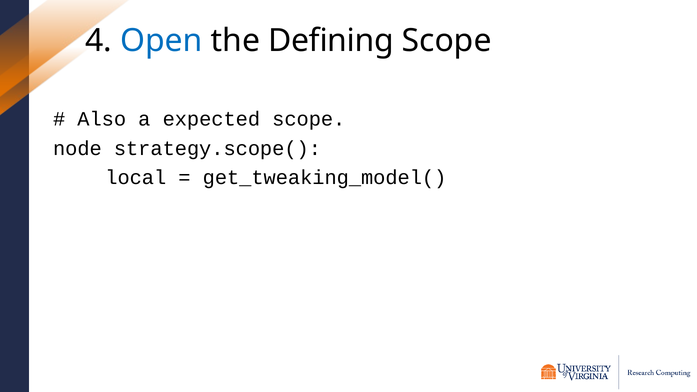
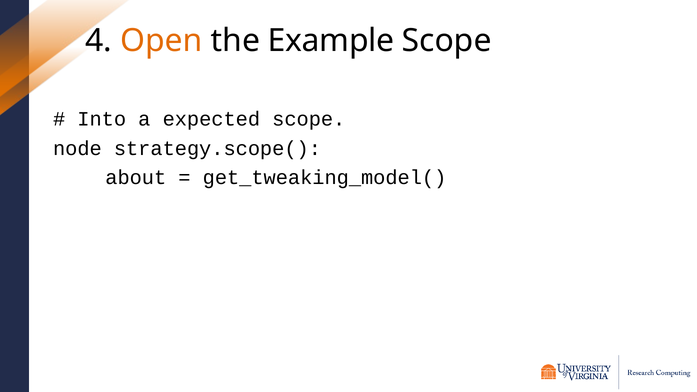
Open colour: blue -> orange (161, 40)
Defining: Defining -> Example (331, 40)
Also: Also -> Into (102, 119)
local: local -> about (136, 178)
